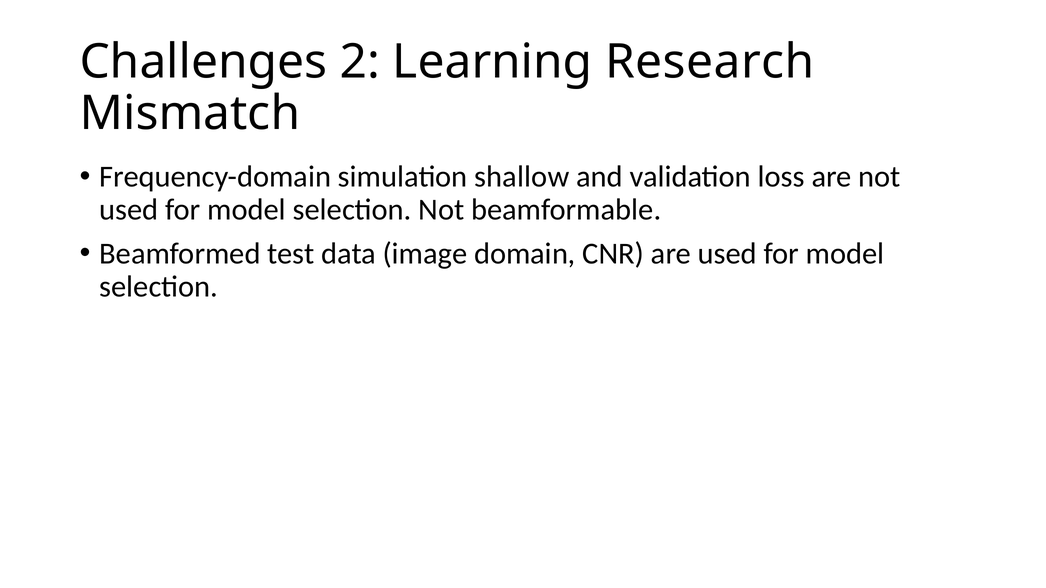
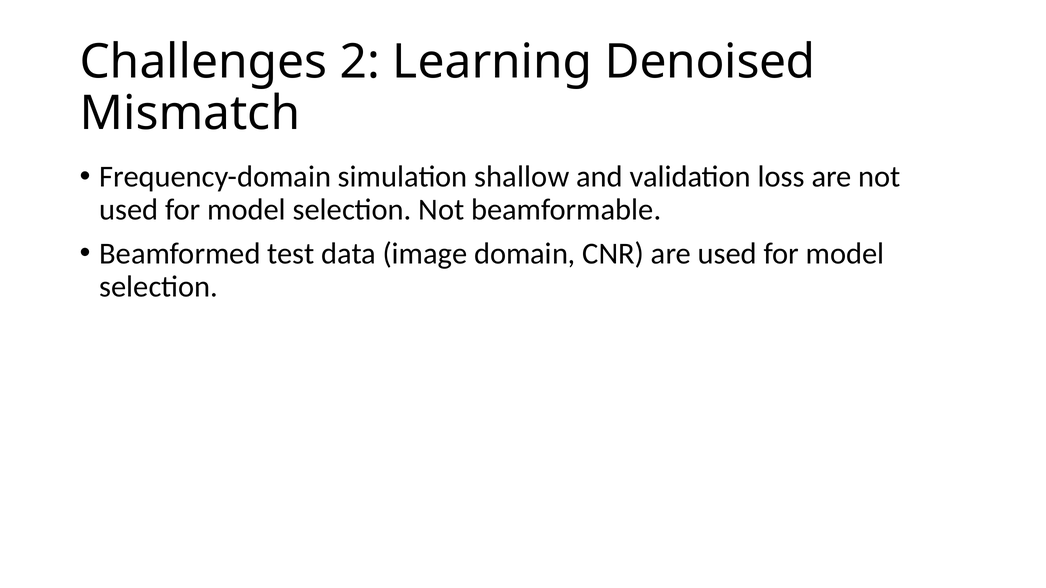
Research: Research -> Denoised (710, 62)
